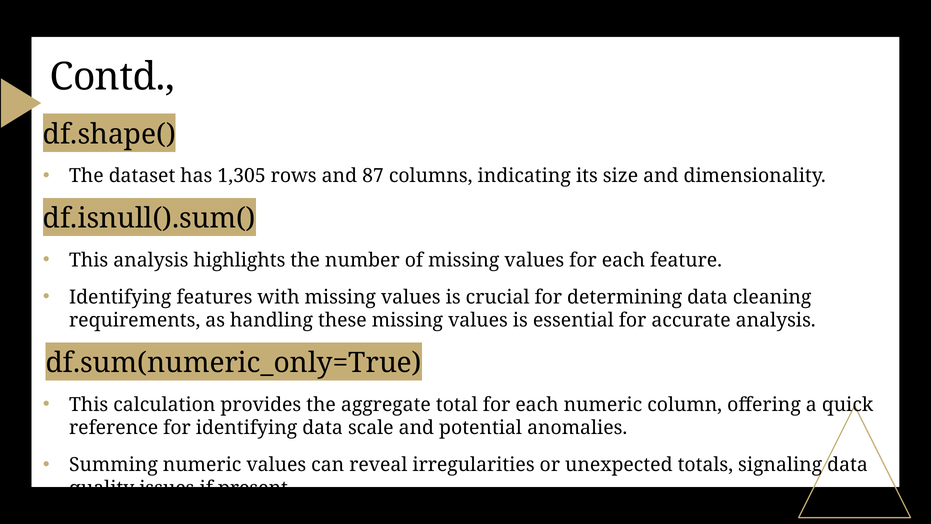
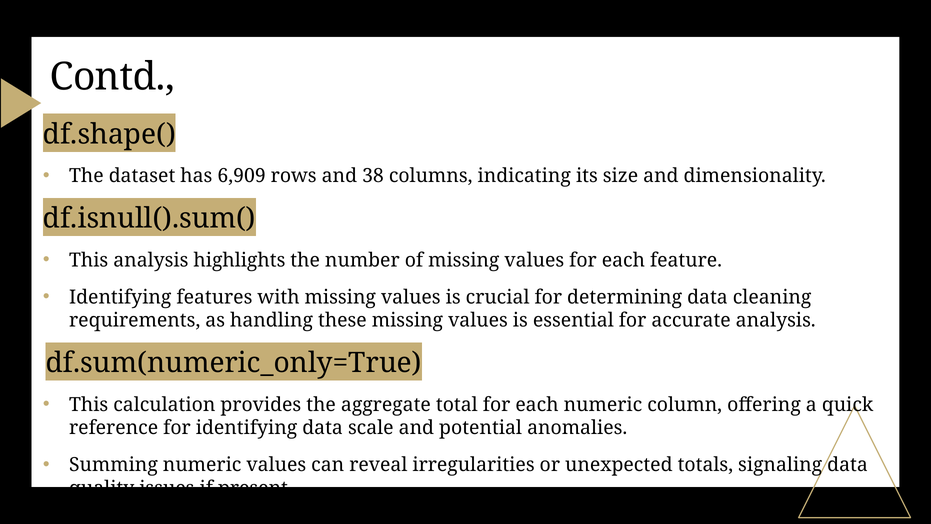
1,305: 1,305 -> 6,909 (242, 176)
87: 87 -> 38 (373, 176)
